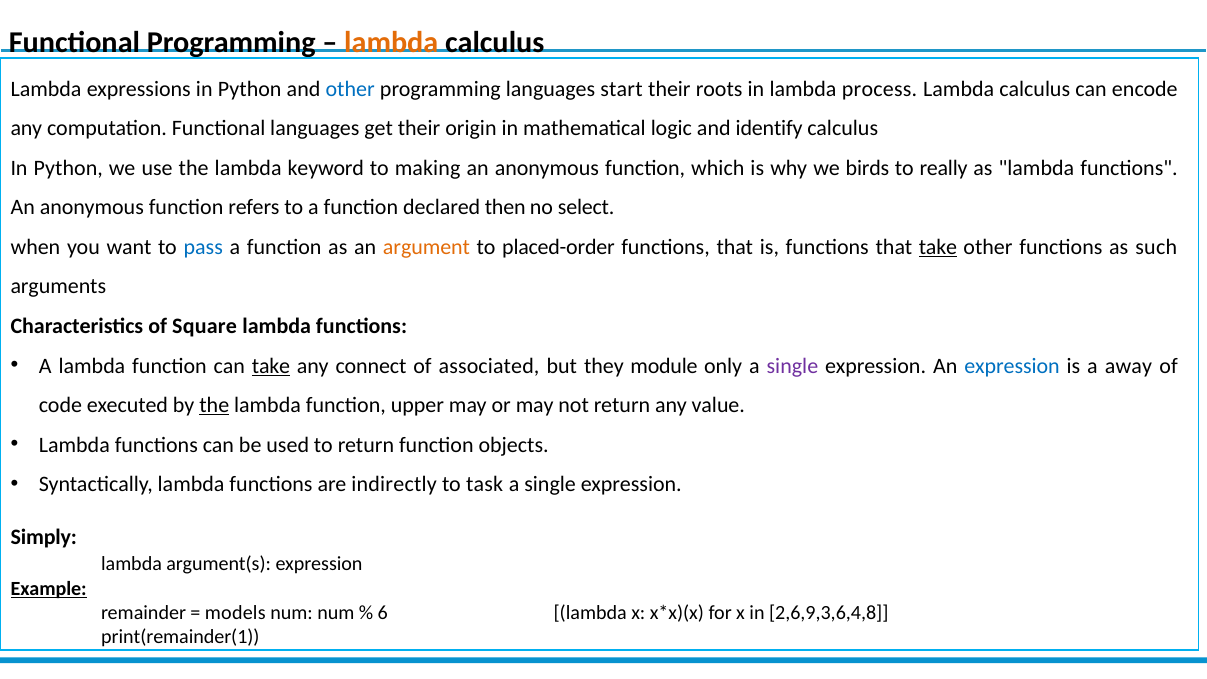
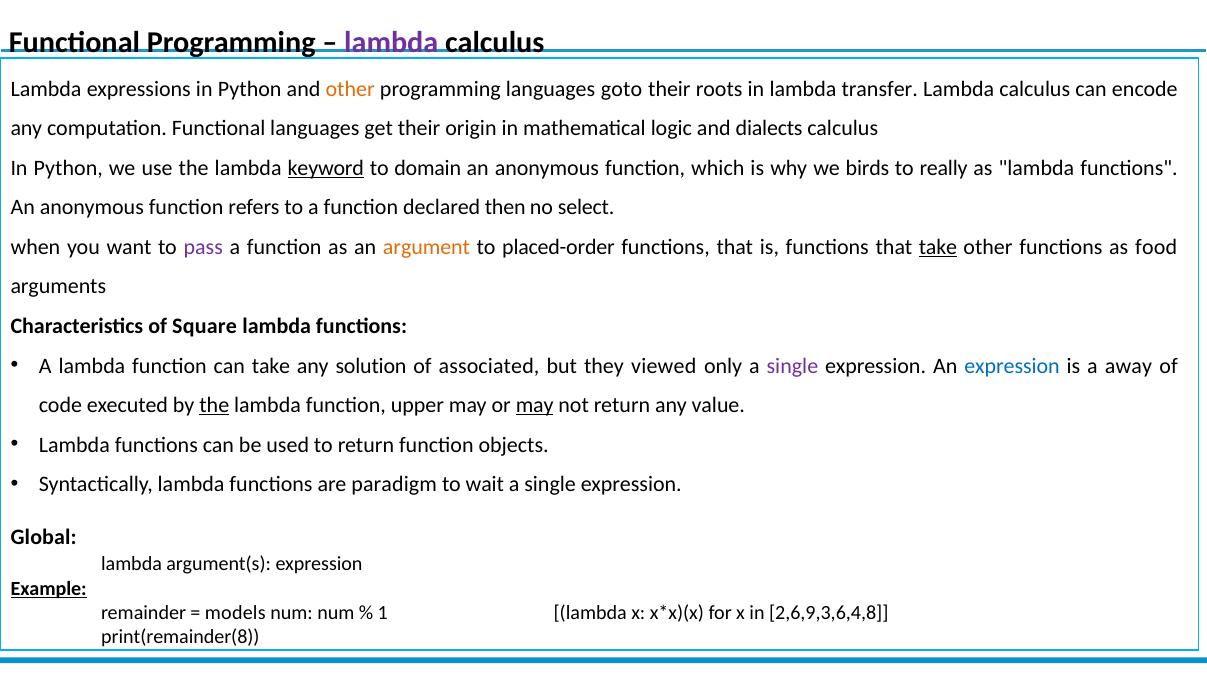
lambda colour: orange -> purple (391, 43)
other colour: blue -> orange (350, 89)
start: start -> goto (622, 89)
process: process -> transfer (880, 89)
identify: identify -> dialects (769, 128)
keyword underline: none -> present (326, 168)
making: making -> domain (428, 168)
pass colour: blue -> purple (203, 247)
such: such -> food (1156, 247)
take underline: present -> none (271, 366)
connect: connect -> solution (371, 366)
module: module -> viewed (664, 366)
may underline: none -> present (535, 405)
indirectly: indirectly -> paradigm (394, 484)
task: task -> wait (485, 484)
Simply: Simply -> Global (44, 537)
6: 6 -> 1 (383, 613)
print(remainder(1: print(remainder(1 -> print(remainder(8 (180, 637)
